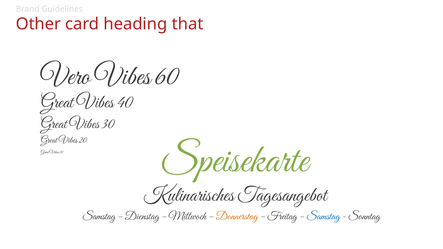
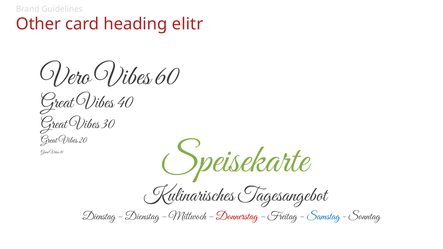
that: that -> elitr (188, 24)
Samstag: Samstag -> Dienstag (99, 216)
Donnerstag colour: orange -> red (237, 216)
